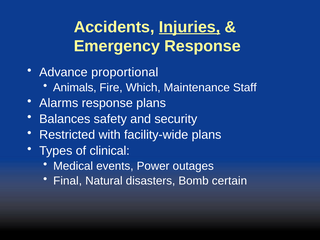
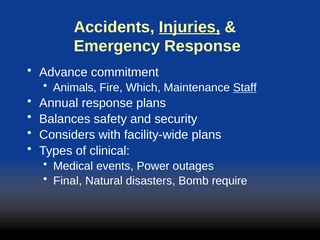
proportional: proportional -> commitment (125, 72)
Staff underline: none -> present (245, 88)
Alarms: Alarms -> Annual (59, 103)
Restricted: Restricted -> Considers (67, 135)
certain: certain -> require (230, 181)
